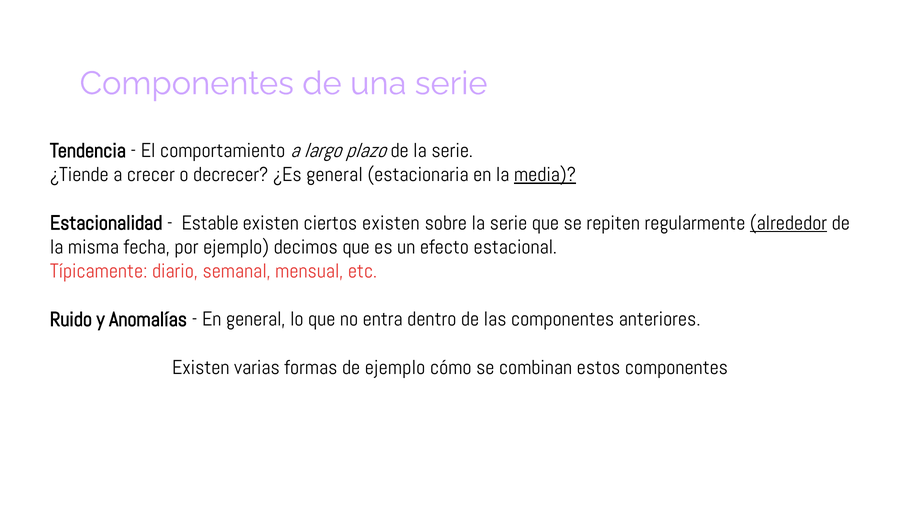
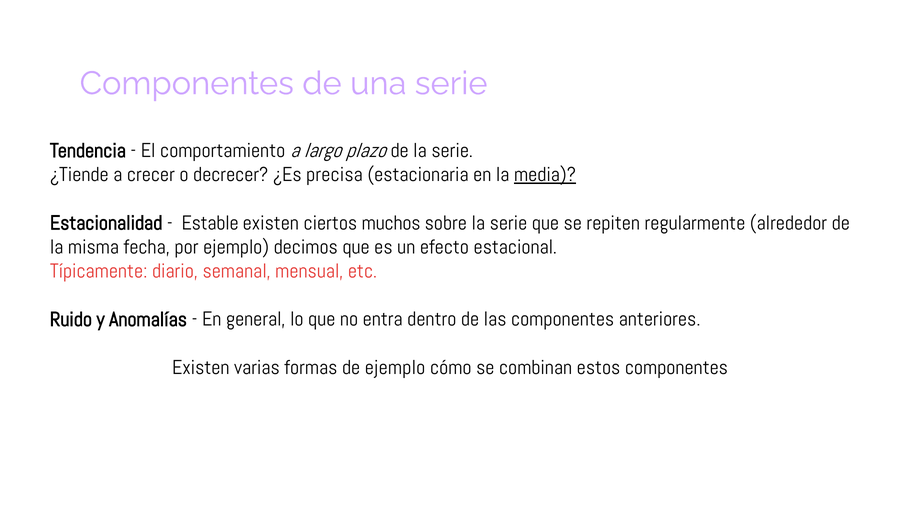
¿Es general: general -> precisa (335, 175)
ciertos existen: existen -> muchos (391, 223)
alrededor underline: present -> none (789, 223)
